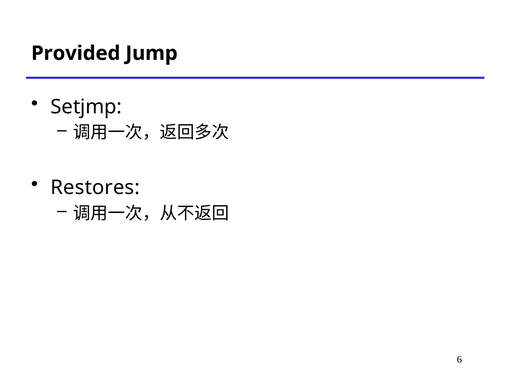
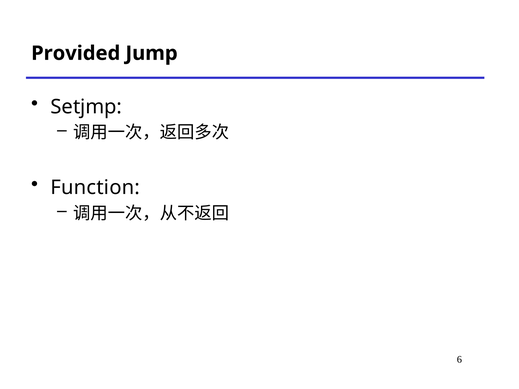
Restores: Restores -> Function (95, 188)
